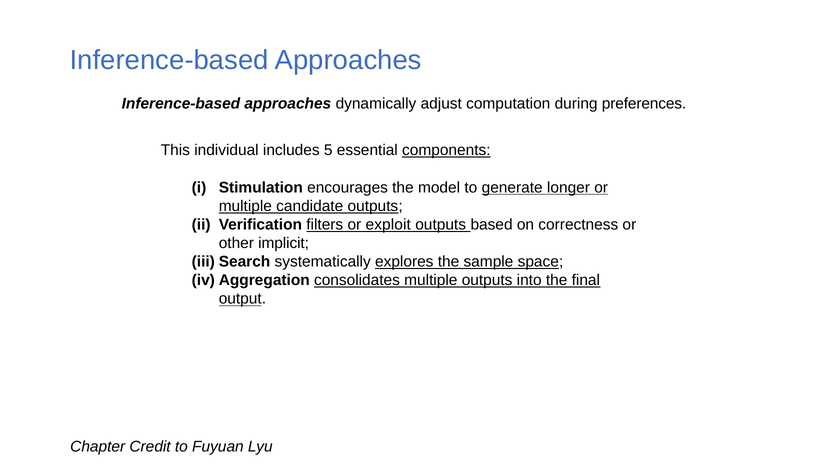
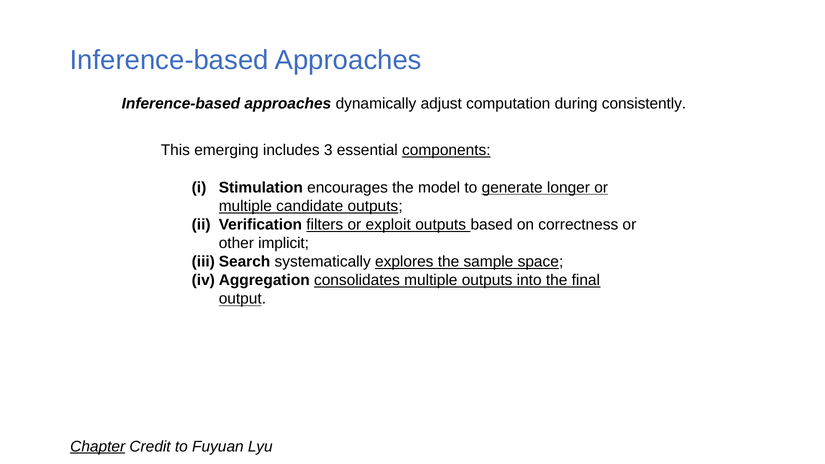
preferences: preferences -> consistently (644, 104)
individual: individual -> emerging (226, 150)
5: 5 -> 3 (328, 150)
Chapter underline: none -> present (98, 447)
